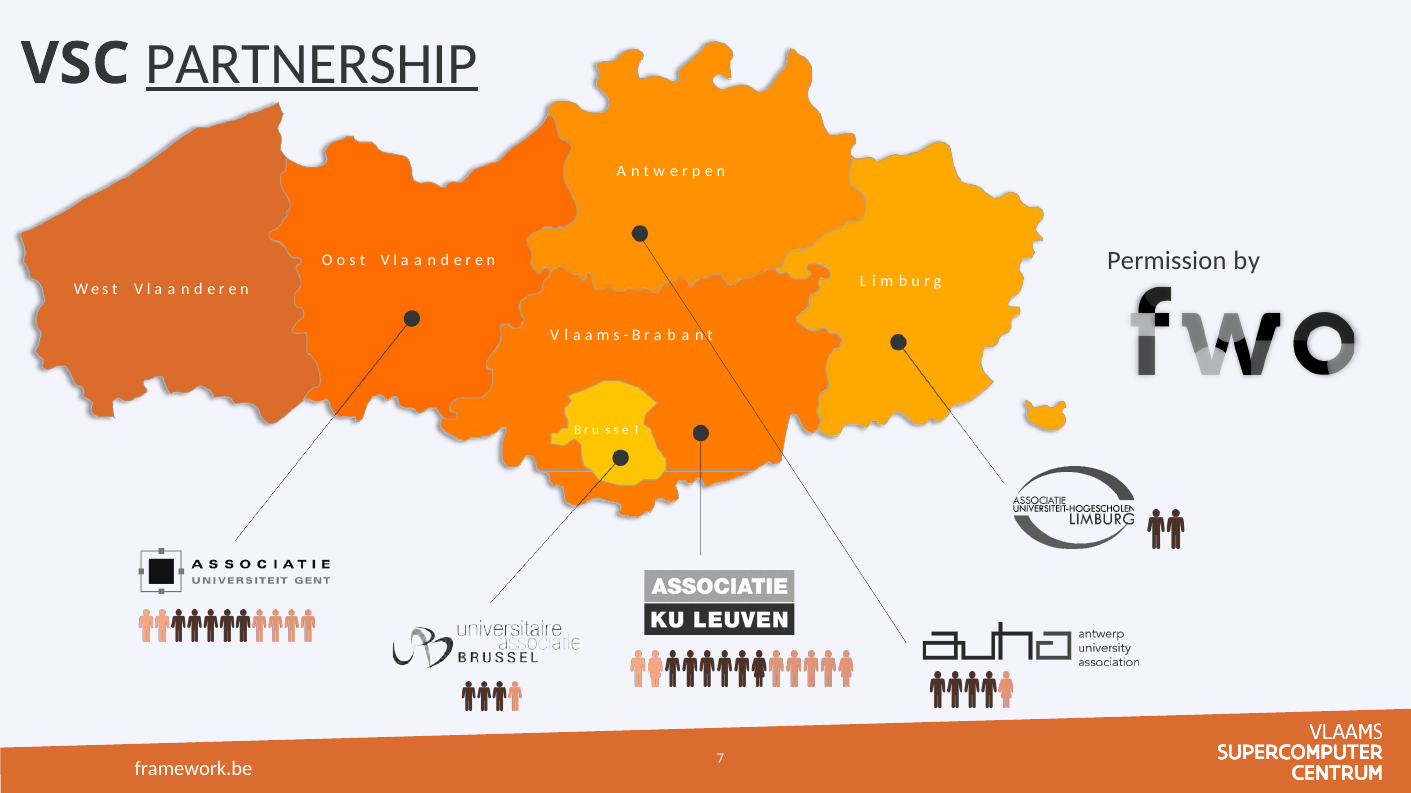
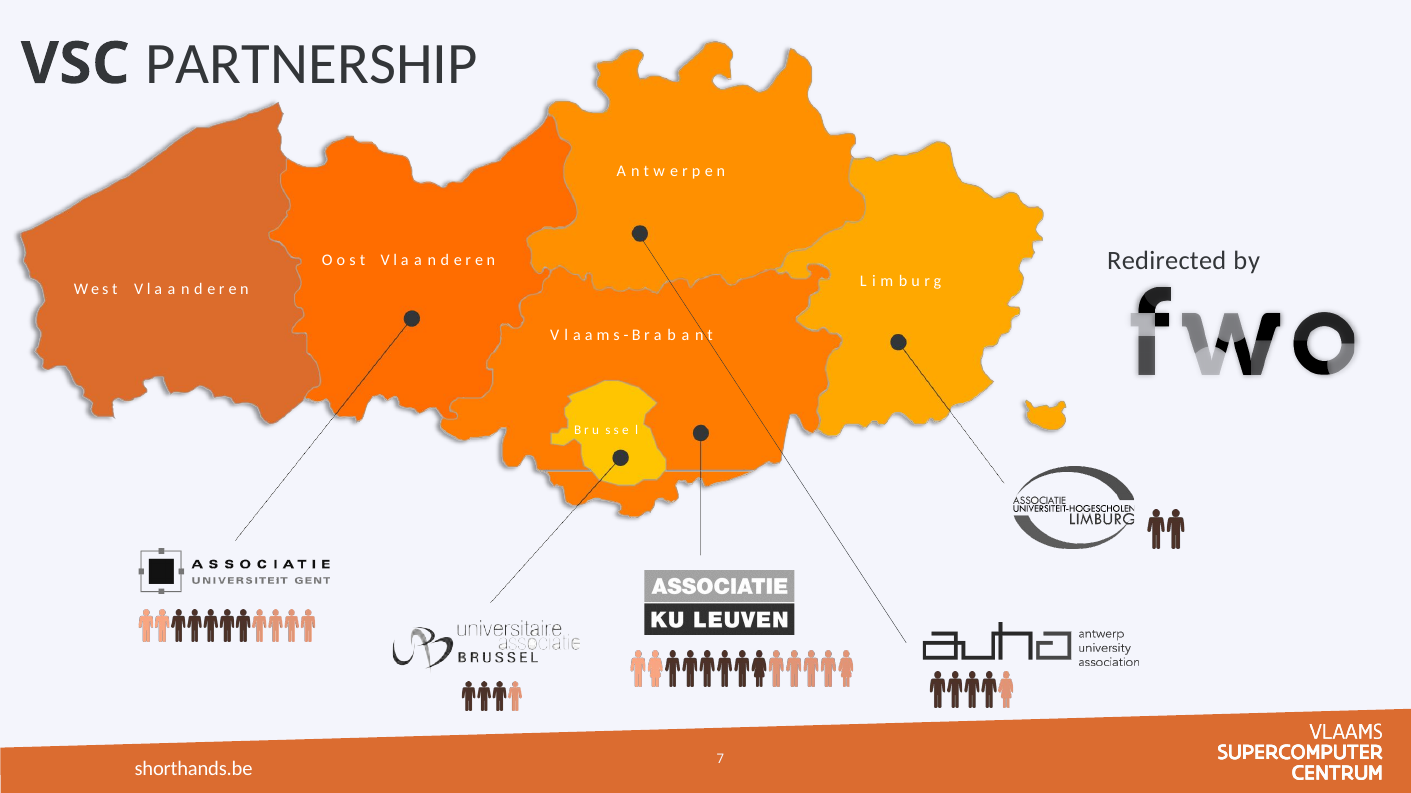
PARTNERSHIP underline: present -> none (312, 64)
Permission: Permission -> Redirected (1167, 261)
framework.be: framework.be -> shorthands.be (194, 769)
